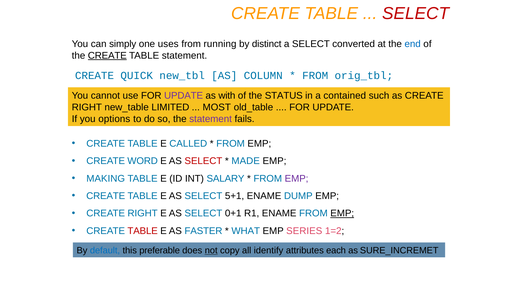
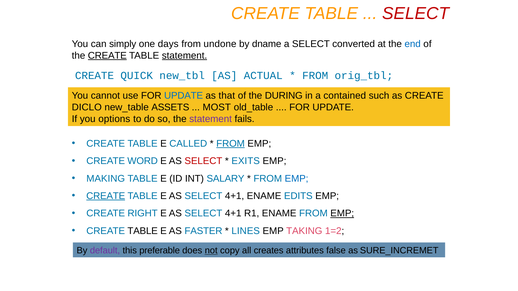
uses: uses -> days (168, 44)
running: running -> undone (220, 44)
distinct: distinct -> dname (267, 44)
statement underline: none -> present (185, 56)
COLUMN: COLUMN -> ACTUAL (263, 76)
UPDATE colour: purple -> blue (184, 96)
with: with -> that (227, 96)
STATUS: STATUS -> DURING (284, 96)
RIGHT: RIGHT -> DICLO (87, 107)
LIMITED: LIMITED -> ASSETS (170, 107)
FROM underline: none -> present (231, 144)
MADE: MADE -> EXITS (246, 161)
EMP colour: purple -> blue (297, 179)
CREATE underline: none -> present (106, 196)
5+1: 5+1 -> 4+1 (235, 196)
DUMP: DUMP -> EDITS (298, 196)
0+1: 0+1 -> 4+1 (233, 214)
TABLE colour: red -> black (143, 231)
WHAT: WHAT -> LINES (246, 231)
SERIES: SERIES -> TAKING (304, 231)
default colour: blue -> purple (105, 251)
identify: identify -> creates (269, 251)
each: each -> false (336, 251)
